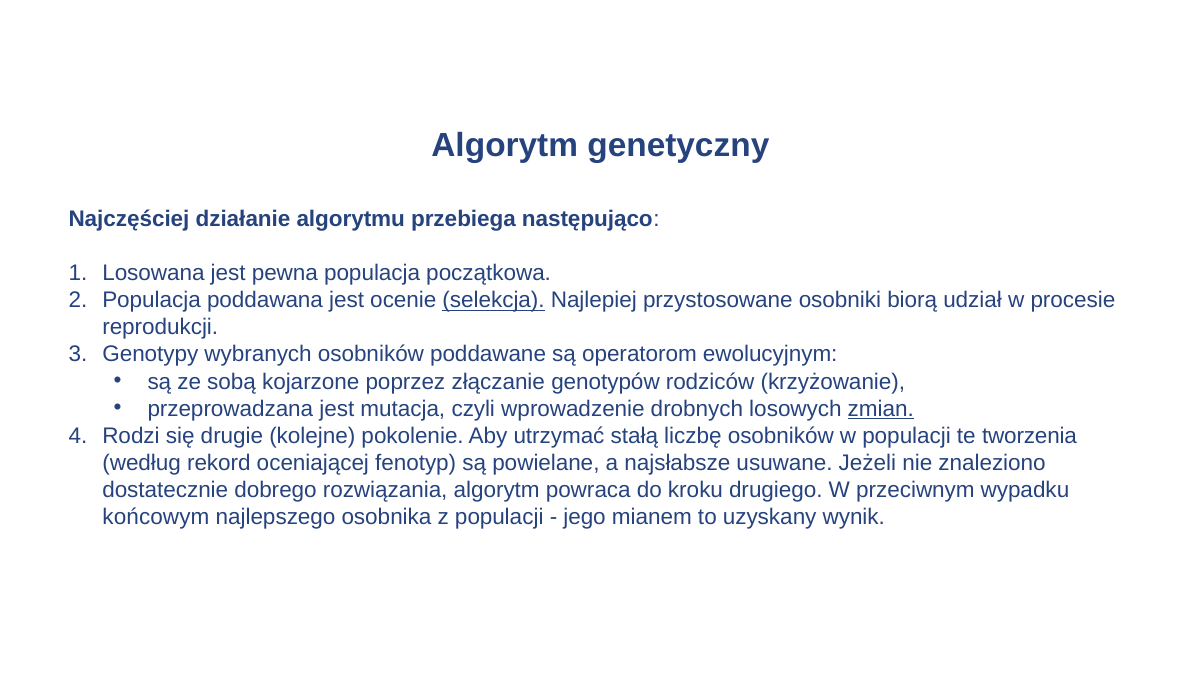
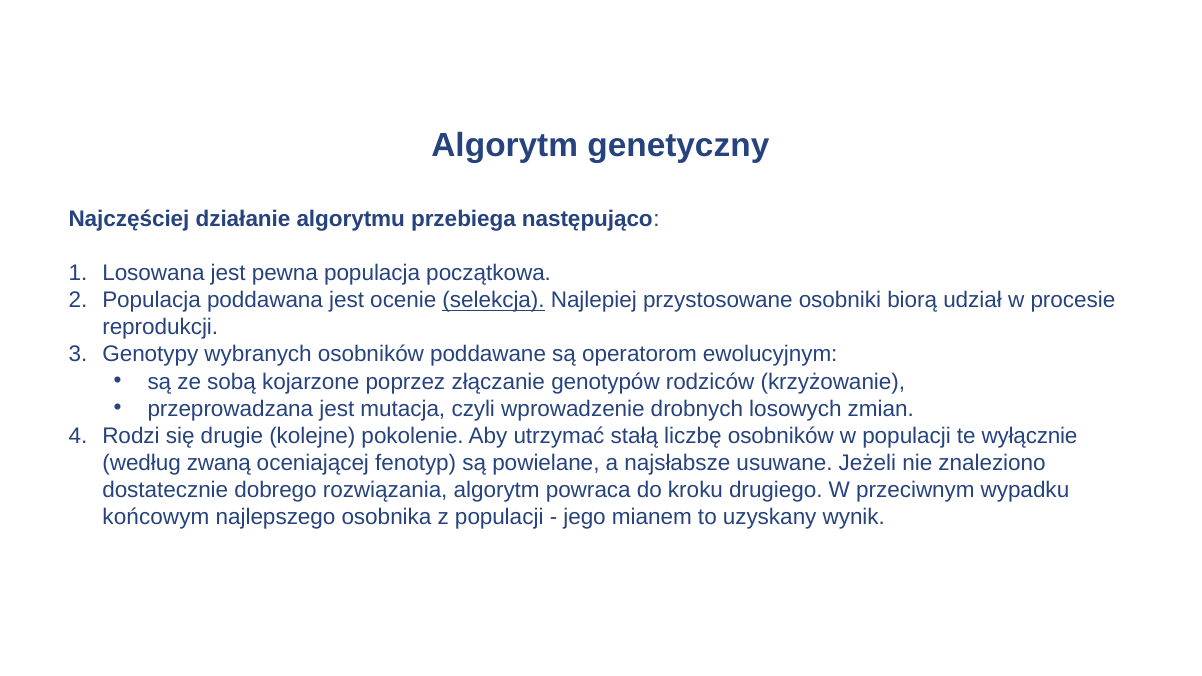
zmian underline: present -> none (881, 409)
tworzenia: tworzenia -> wyłącznie (1030, 436)
rekord: rekord -> zwaną (219, 463)
